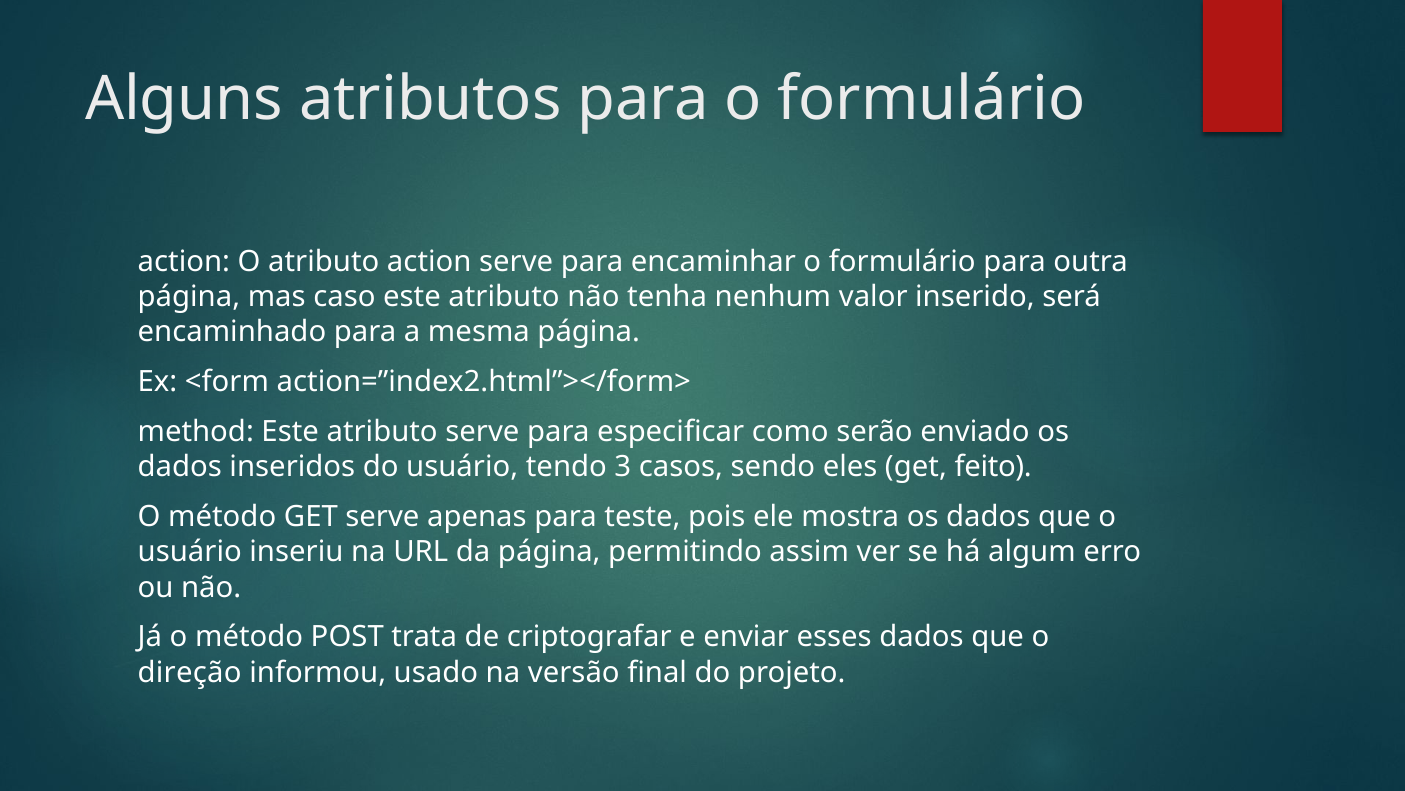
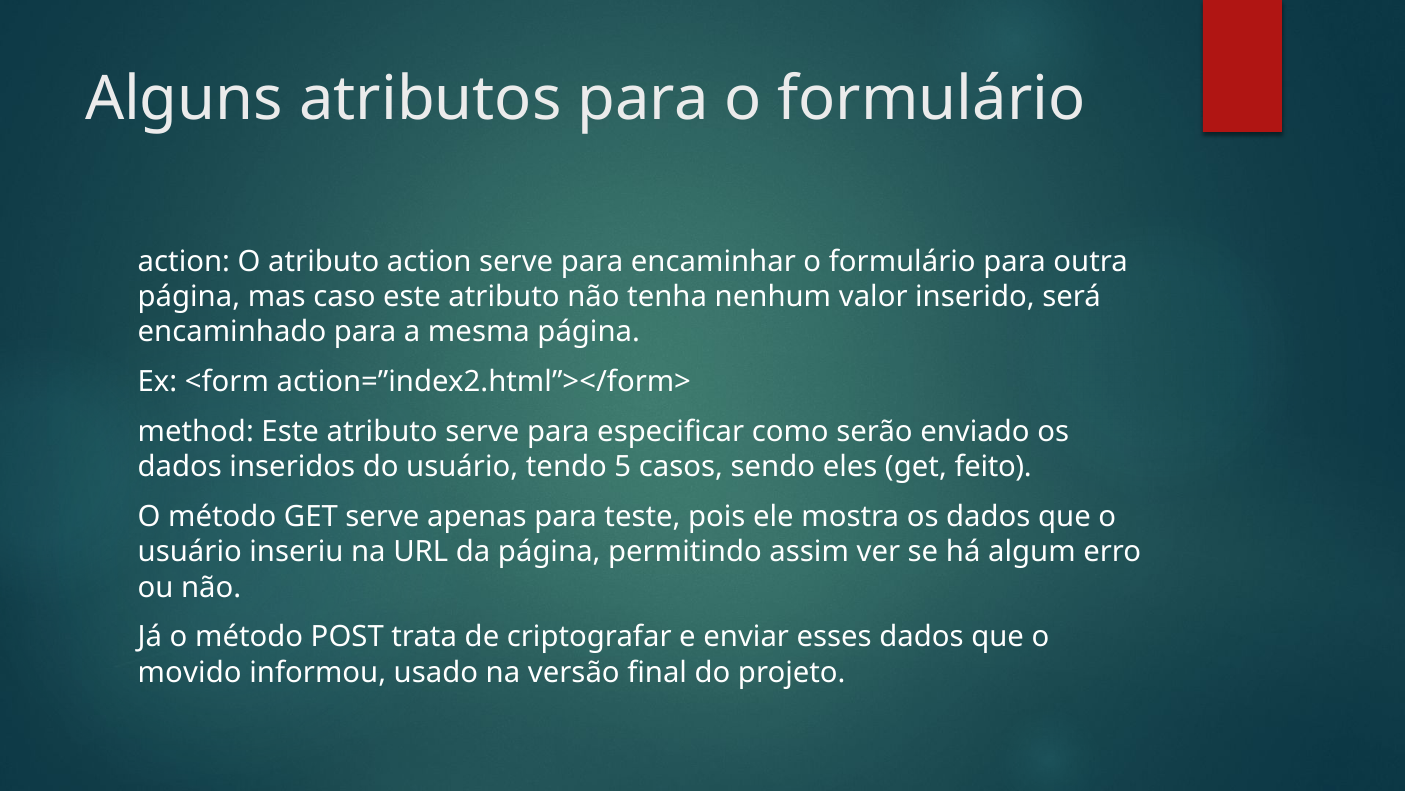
3: 3 -> 5 (623, 467)
direção: direção -> movido (190, 672)
